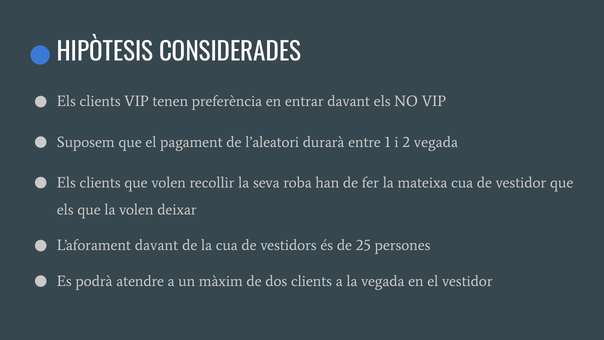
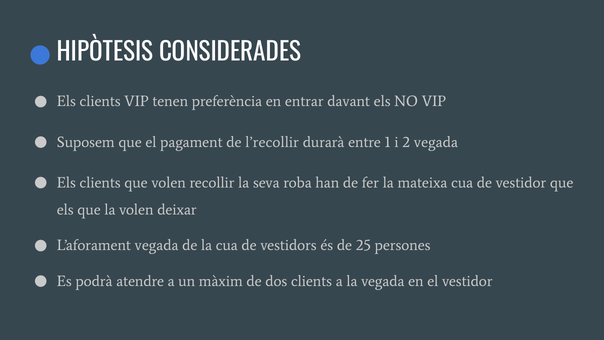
l’aleatori: l’aleatori -> l’recollir (272, 142)
L’aforament davant: davant -> vegada (157, 245)
